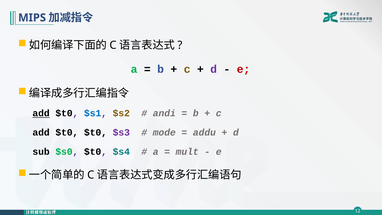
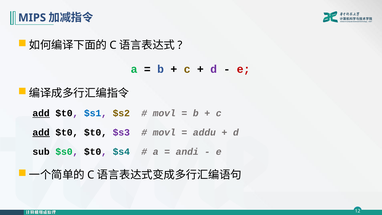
andi: andi -> movl (164, 113)
add underline: none -> present (41, 132)
mode: mode -> movl (164, 132)
mult: mult -> andi (187, 152)
